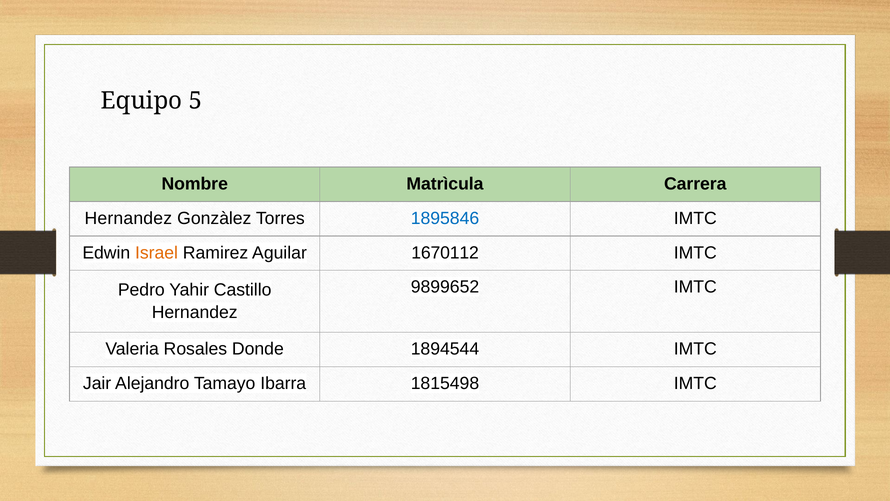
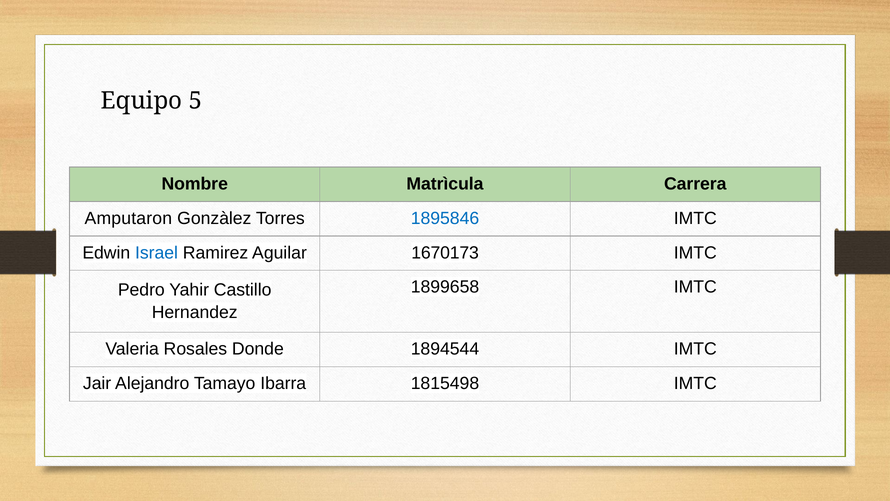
Hernandez: Hernandez -> Amputaron (128, 218)
Israel colour: orange -> blue (157, 253)
1670112: 1670112 -> 1670173 (445, 253)
9899652: 9899652 -> 1899658 (445, 287)
